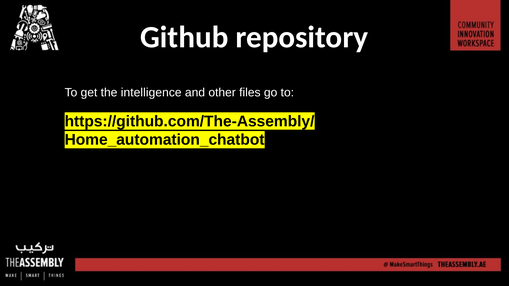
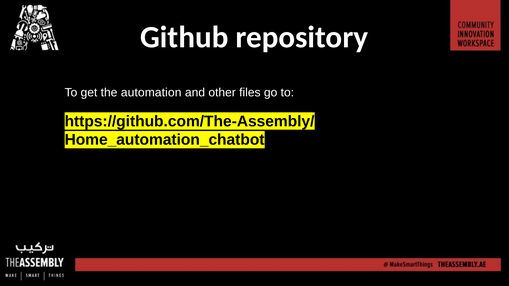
intelligence: intelligence -> automation (151, 93)
